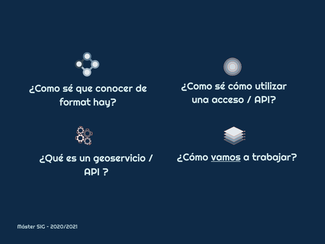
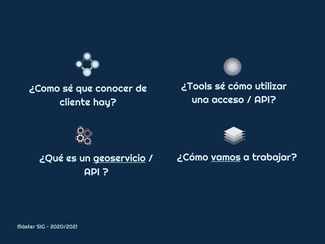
¿Como: ¿Como -> ¿Tools (197, 86)
format: format -> cliente (75, 102)
geoservicio underline: none -> present (119, 158)
